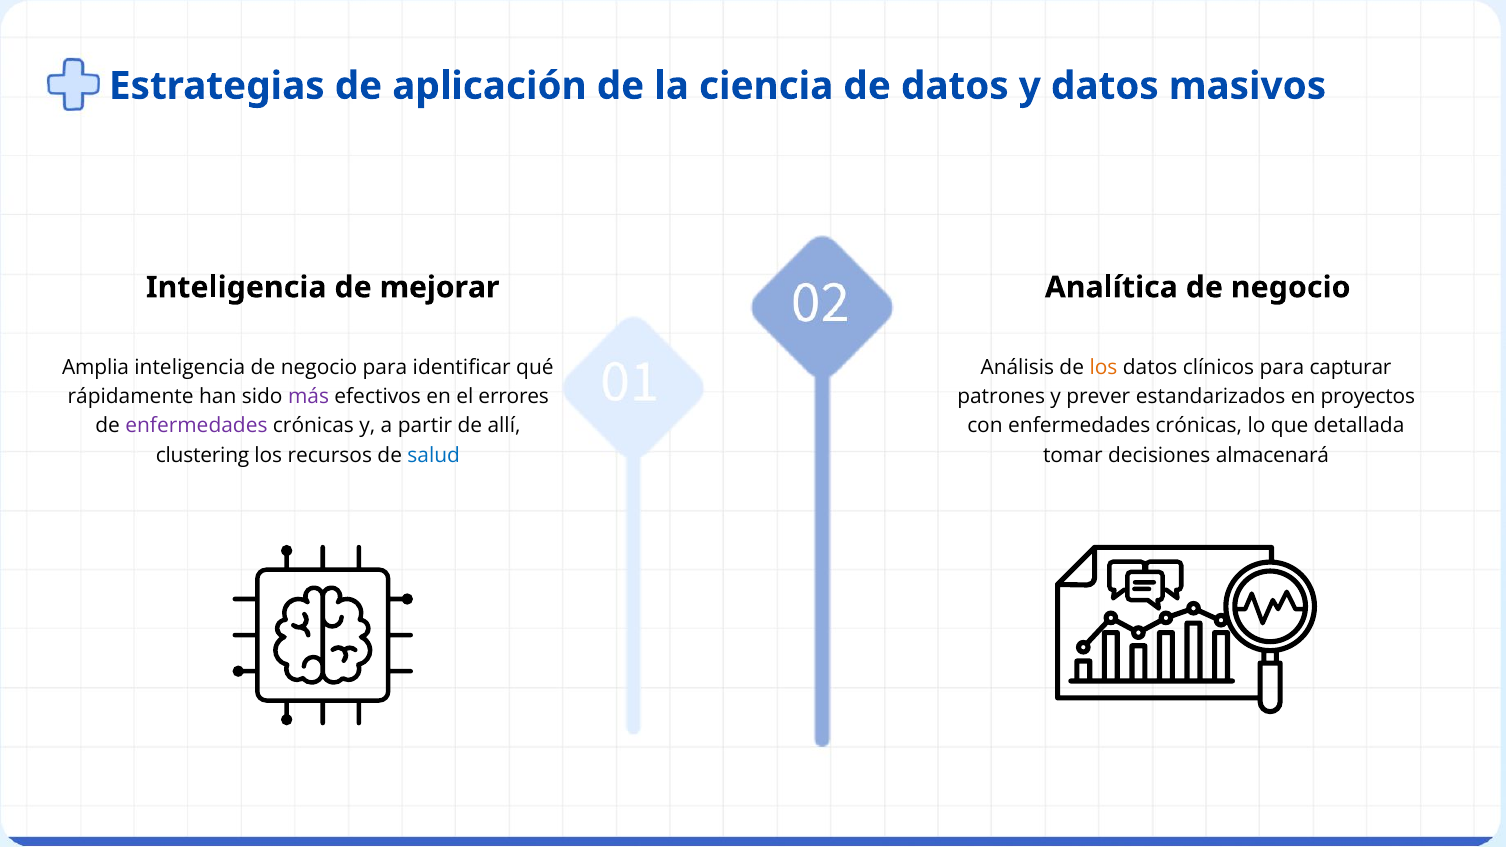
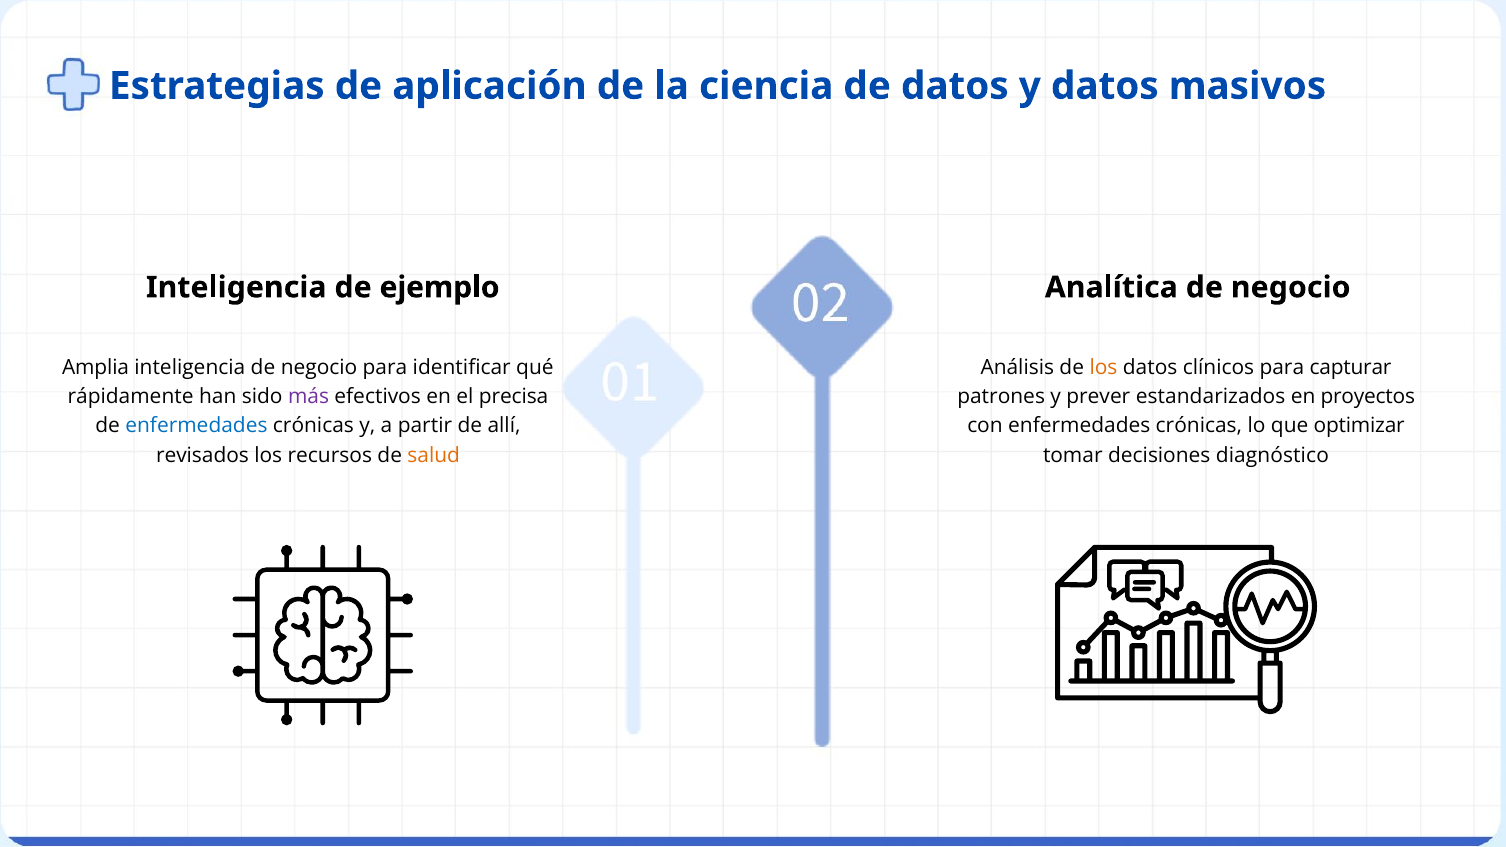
mejorar: mejorar -> ejemplo (440, 287)
errores: errores -> precisa (514, 397)
enfermedades colour: purple -> blue (196, 426)
detallada: detallada -> optimizar (1359, 426)
clustering: clustering -> revisados (202, 455)
salud colour: blue -> orange (434, 455)
almacenará: almacenará -> diagnóstico (1272, 455)
